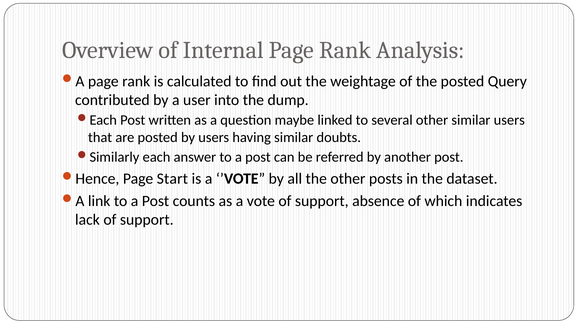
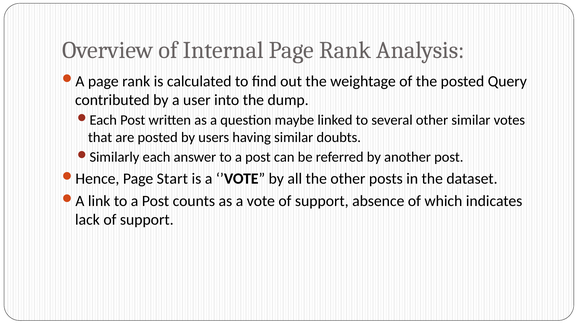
similar users: users -> votes (509, 120)
